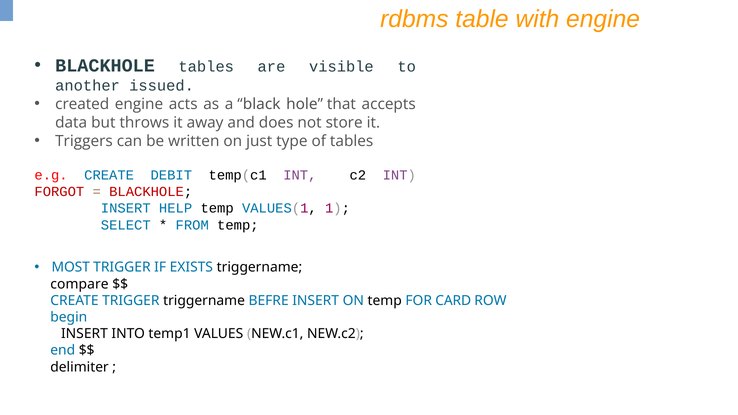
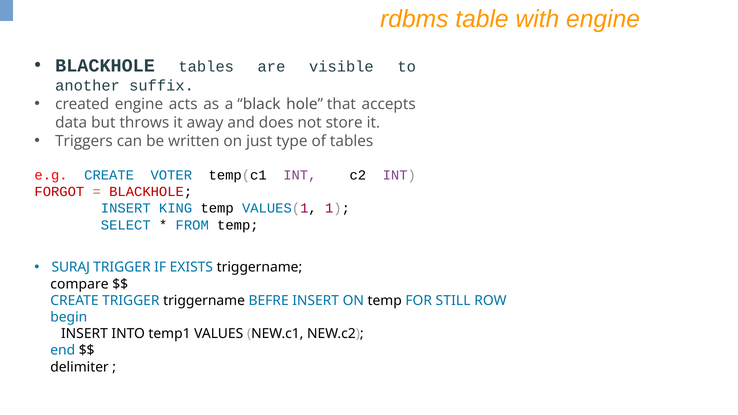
issued: issued -> suffix (162, 86)
DEBIT: DEBIT -> VOTER (171, 175)
HELP: HELP -> KING (176, 208)
MOST: MOST -> SURAJ (71, 267)
CARD: CARD -> STILL (453, 301)
